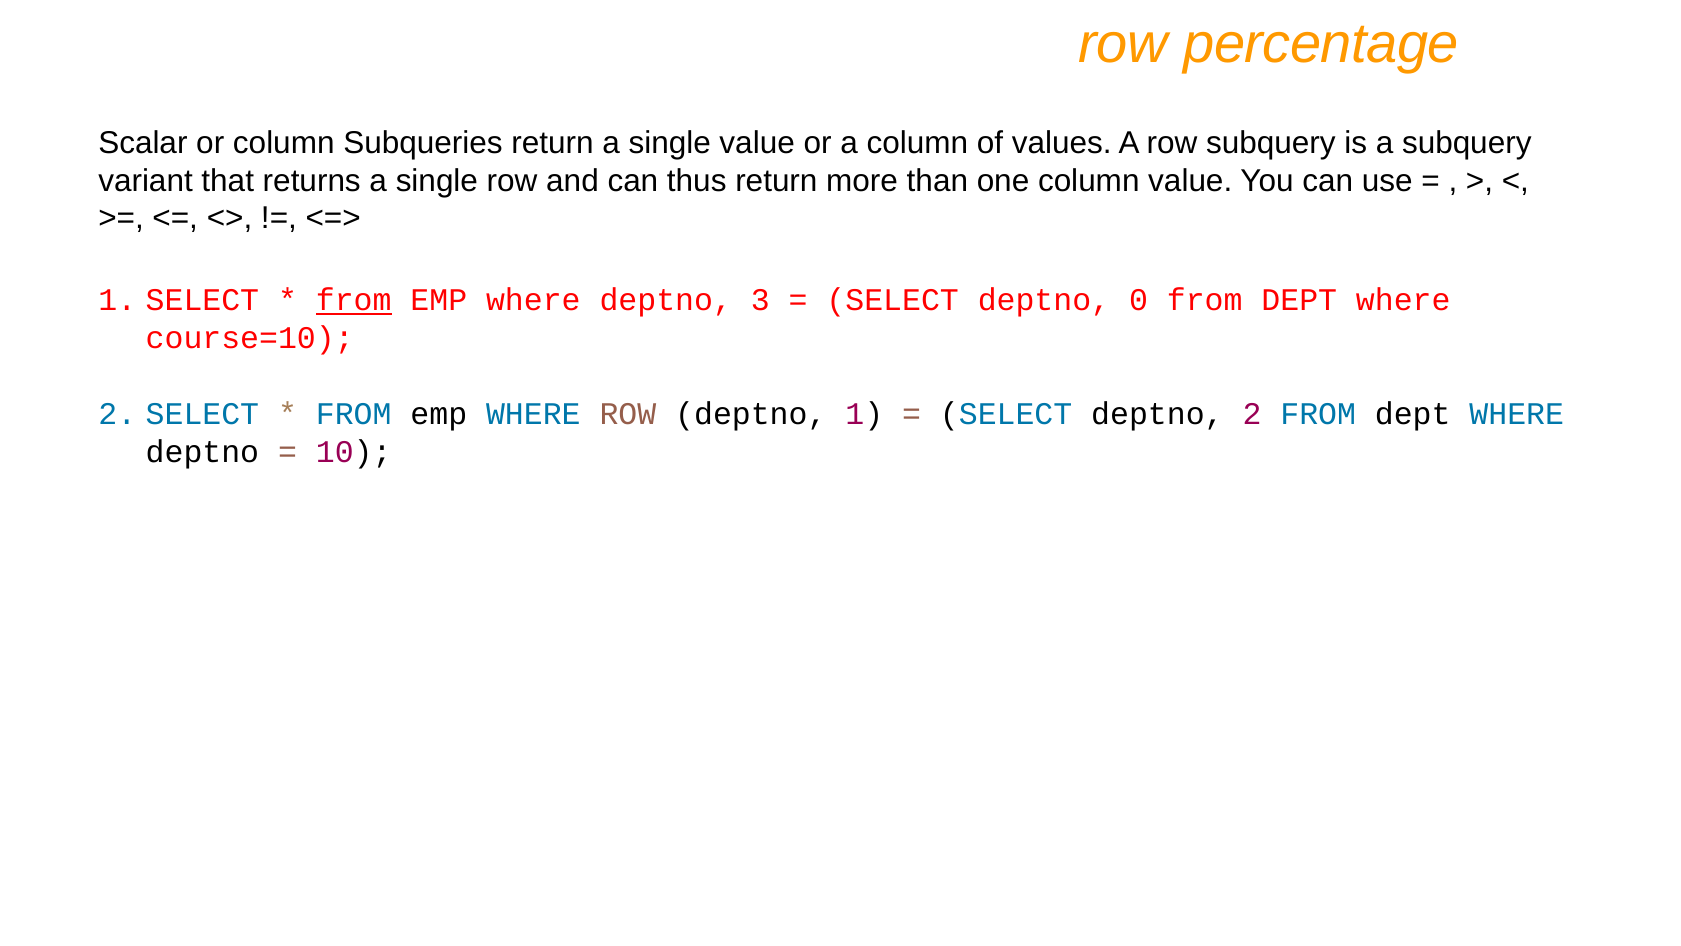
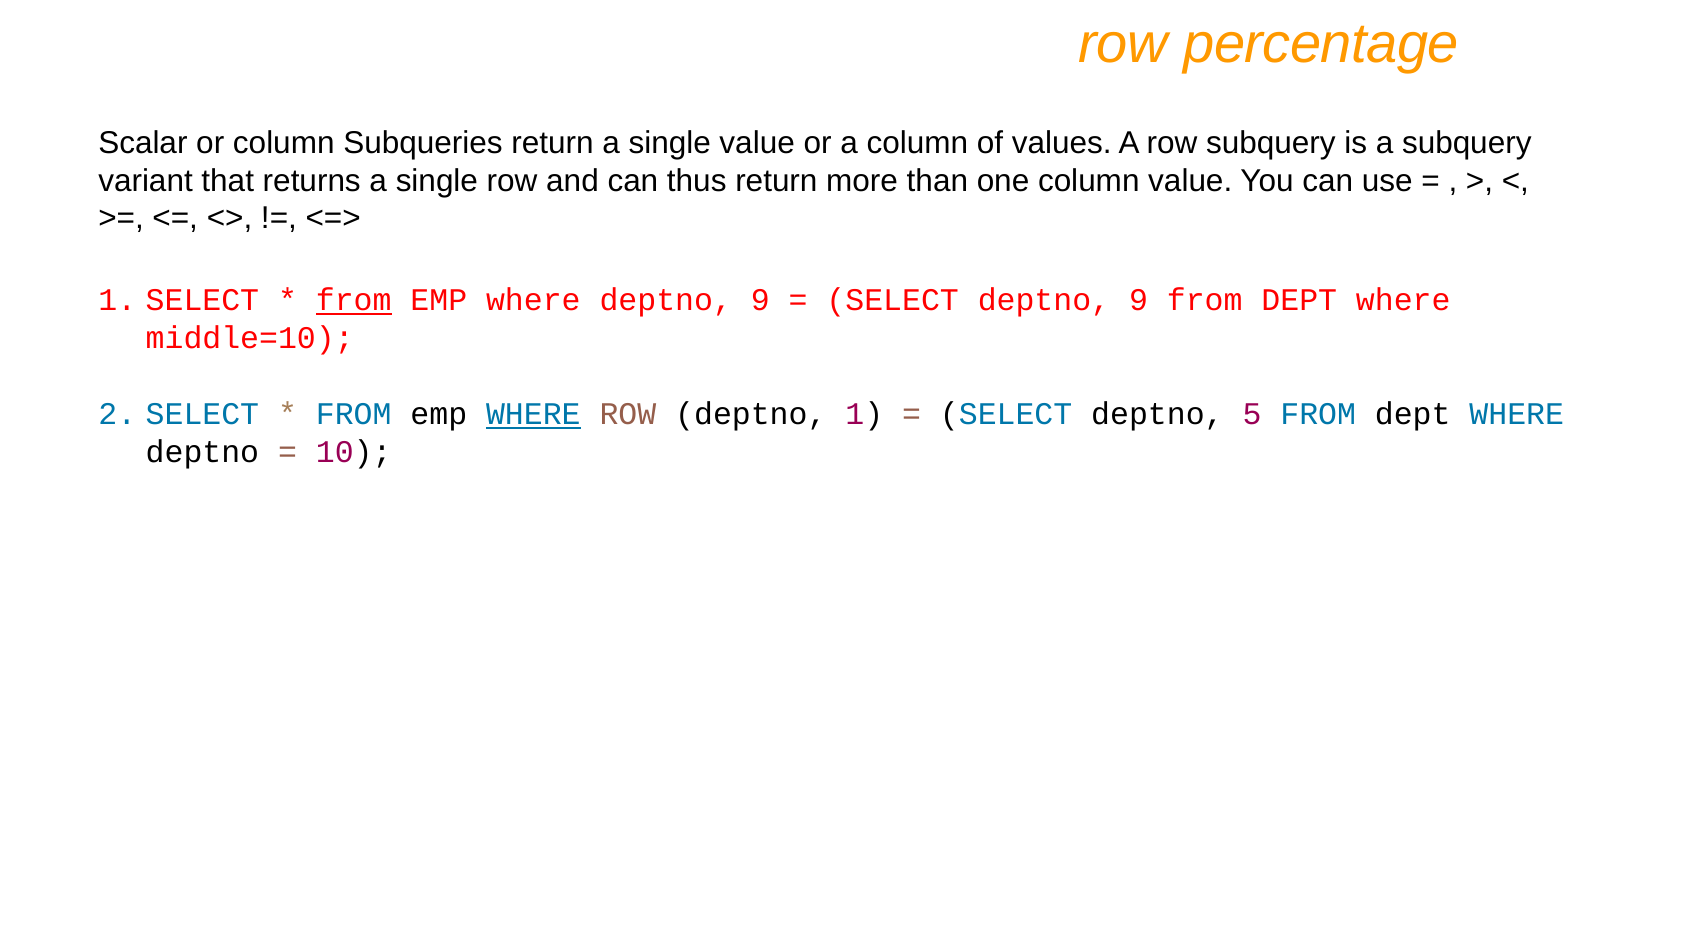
where deptno 3: 3 -> 9 (760, 300)
SELECT deptno 0: 0 -> 9 (1139, 300)
course=10: course=10 -> middle=10 (250, 338)
WHERE underline: none -> present (533, 414)
deptno 2: 2 -> 5 (1252, 414)
